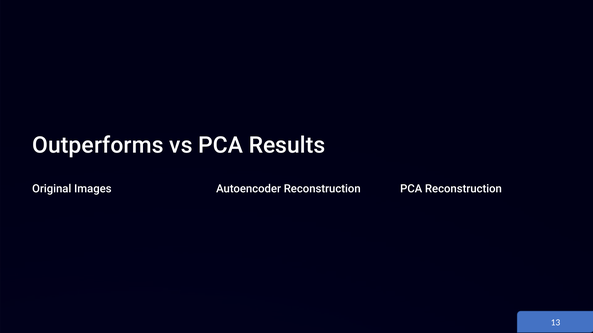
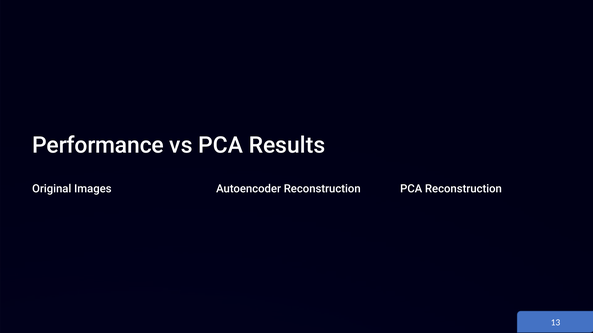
Outperforms: Outperforms -> Performance (98, 146)
